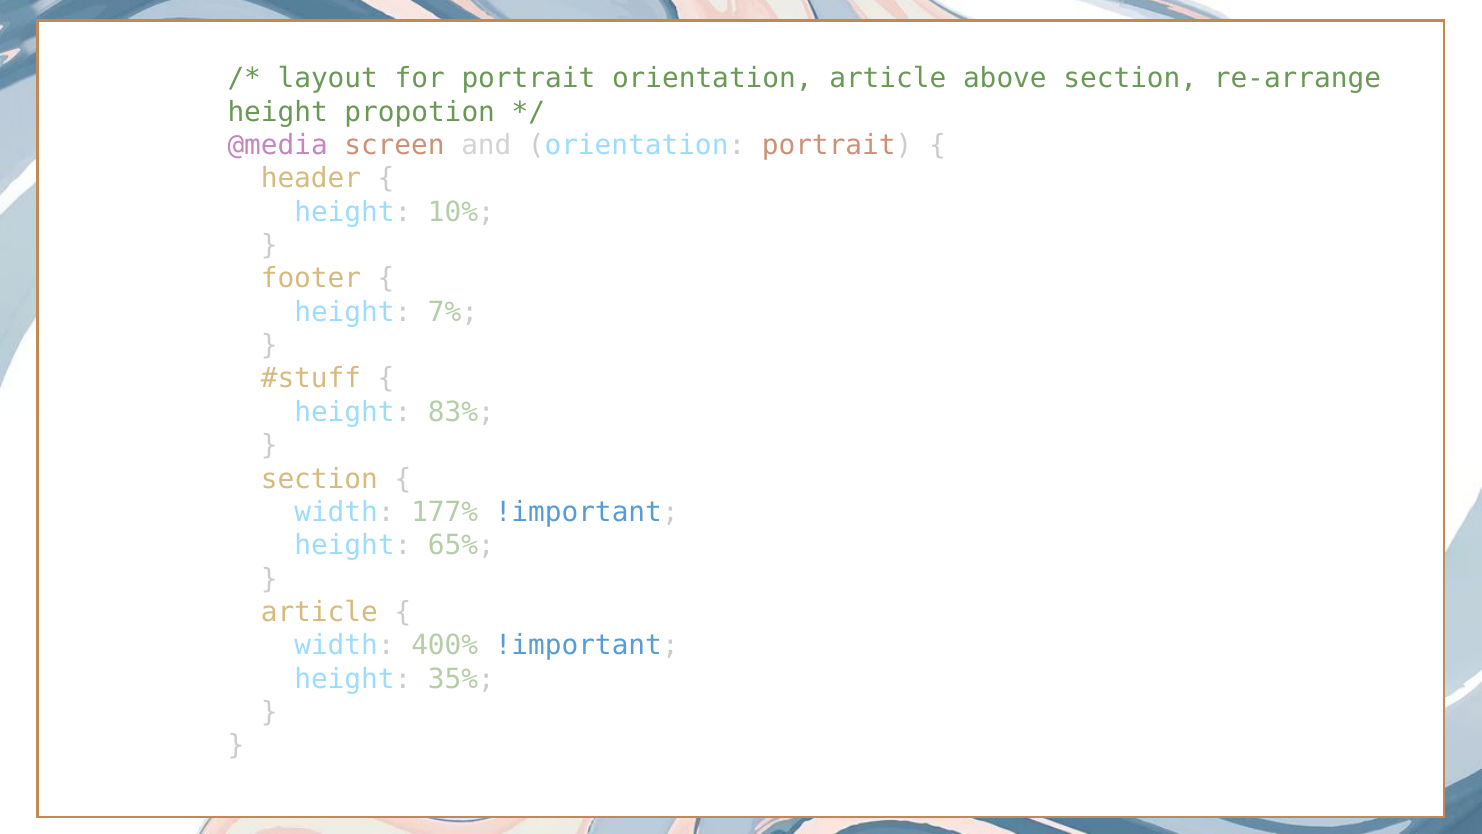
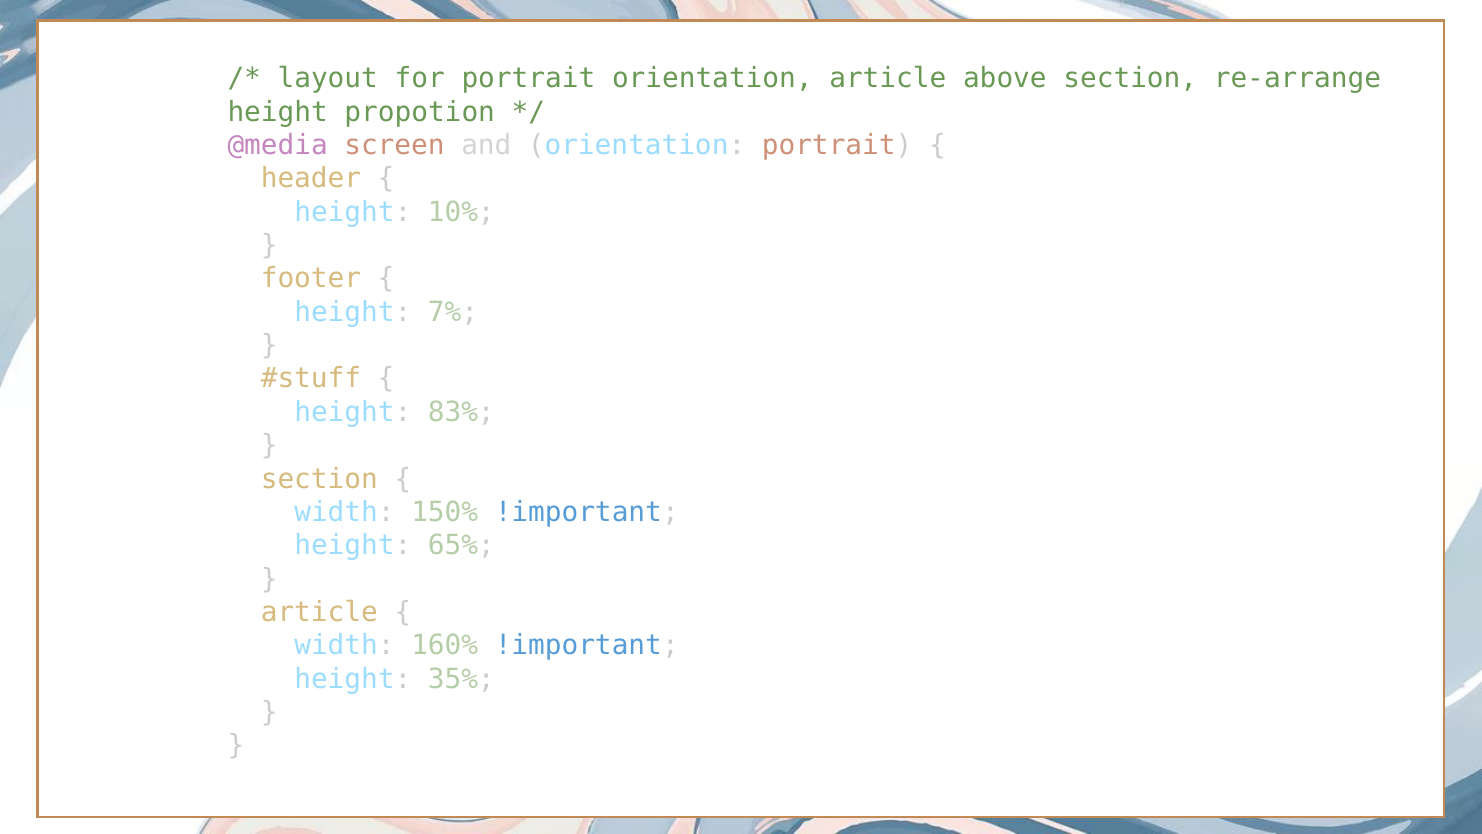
177%: 177% -> 150% (445, 512)
400%: 400% -> 160% (445, 645)
